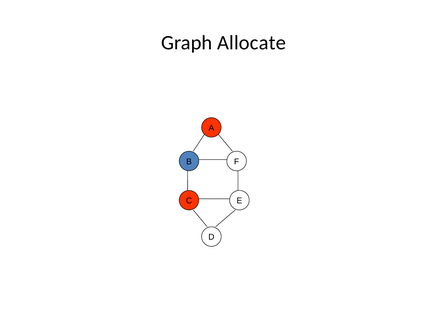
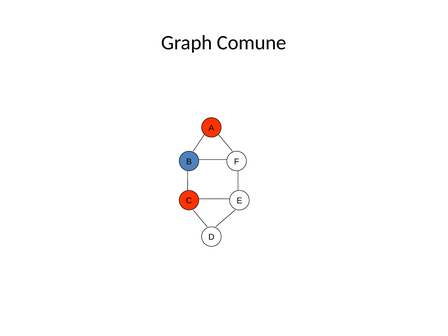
Allocate: Allocate -> Comune (252, 43)
